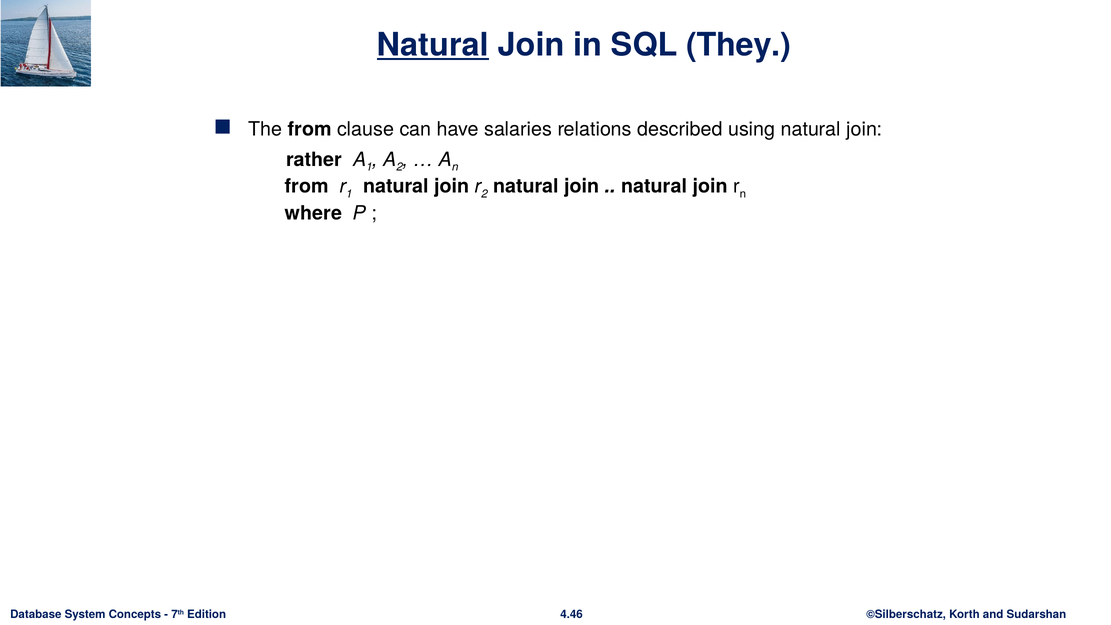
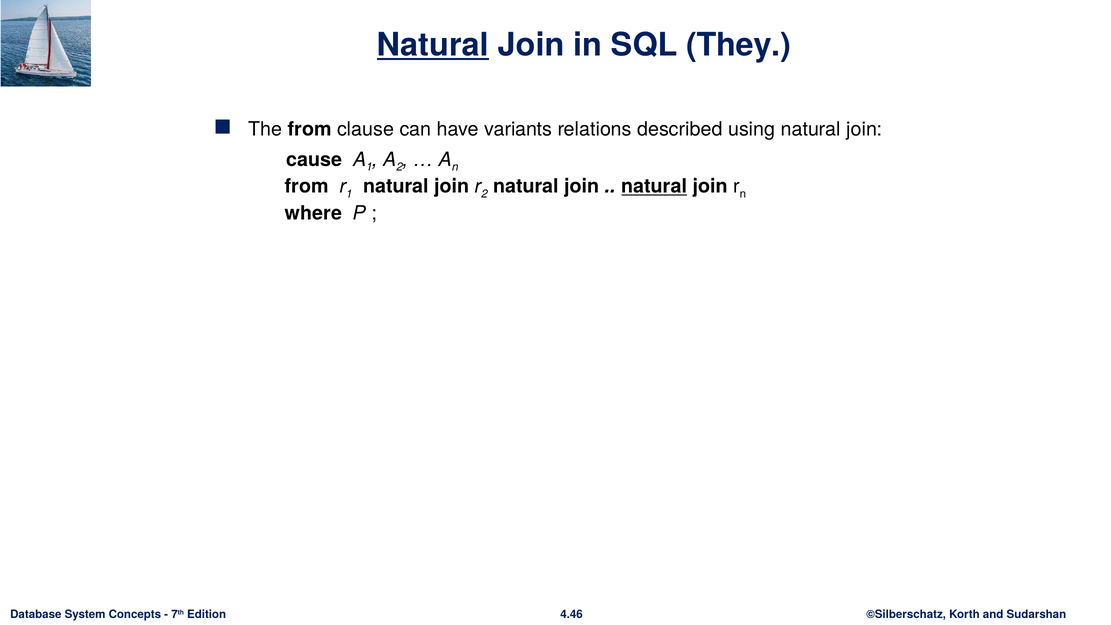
salaries: salaries -> variants (518, 129)
rather: rather -> cause (314, 160)
natural underline: none -> present (654, 186)
